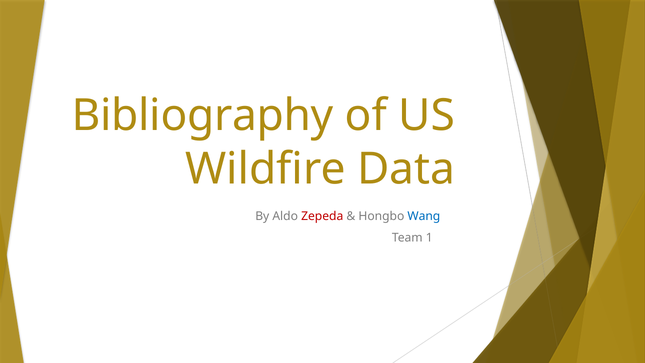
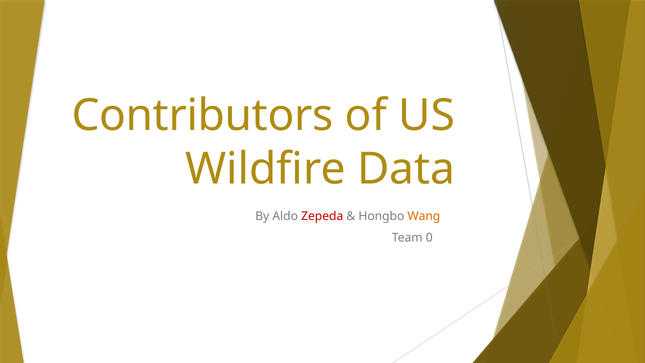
Bibliography: Bibliography -> Contributors (203, 116)
Wang colour: blue -> orange (424, 216)
1: 1 -> 0 (429, 237)
